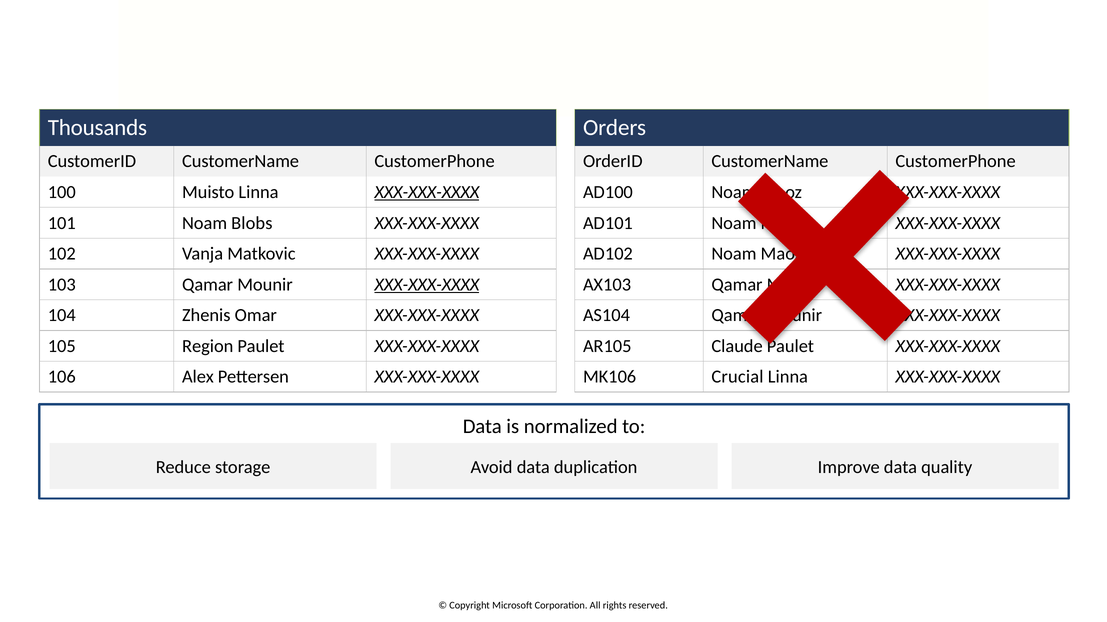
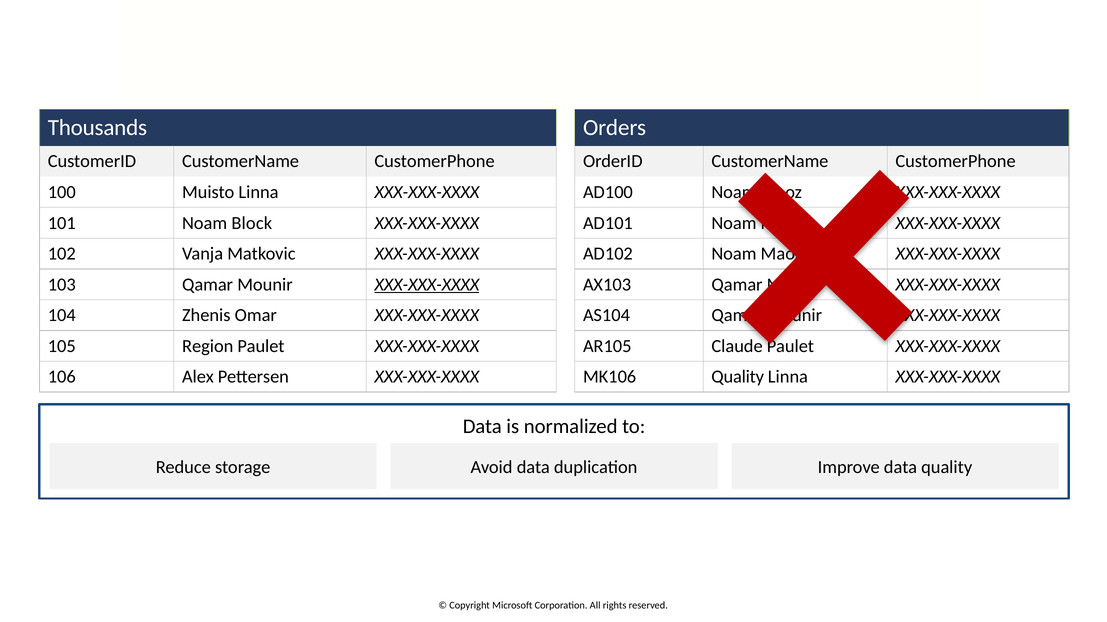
XXX-XXX-XXXX underline: present -> none (427, 192)
Blobs: Blobs -> Block (252, 223)
MK106 Crucial: Crucial -> Quality (738, 377)
